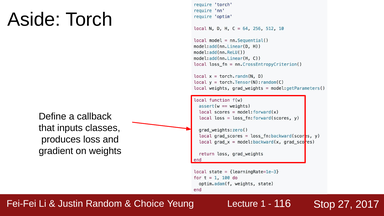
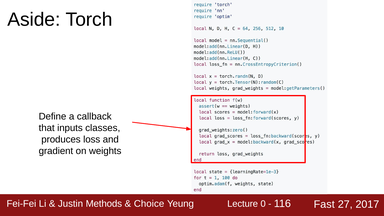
Random: Random -> Methods (104, 204)
1: 1 -> 0 (263, 204)
Stop: Stop -> Fast (324, 204)
